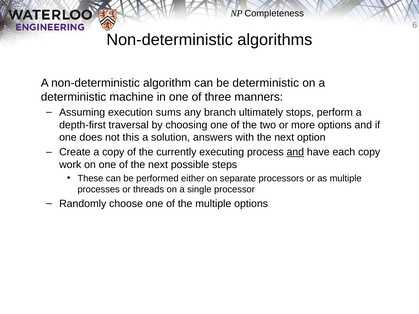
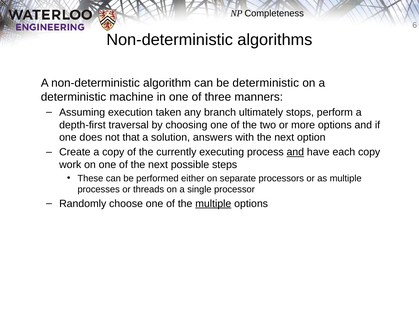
sums: sums -> taken (169, 112)
this: this -> that (131, 138)
multiple underline: none -> present (213, 204)
